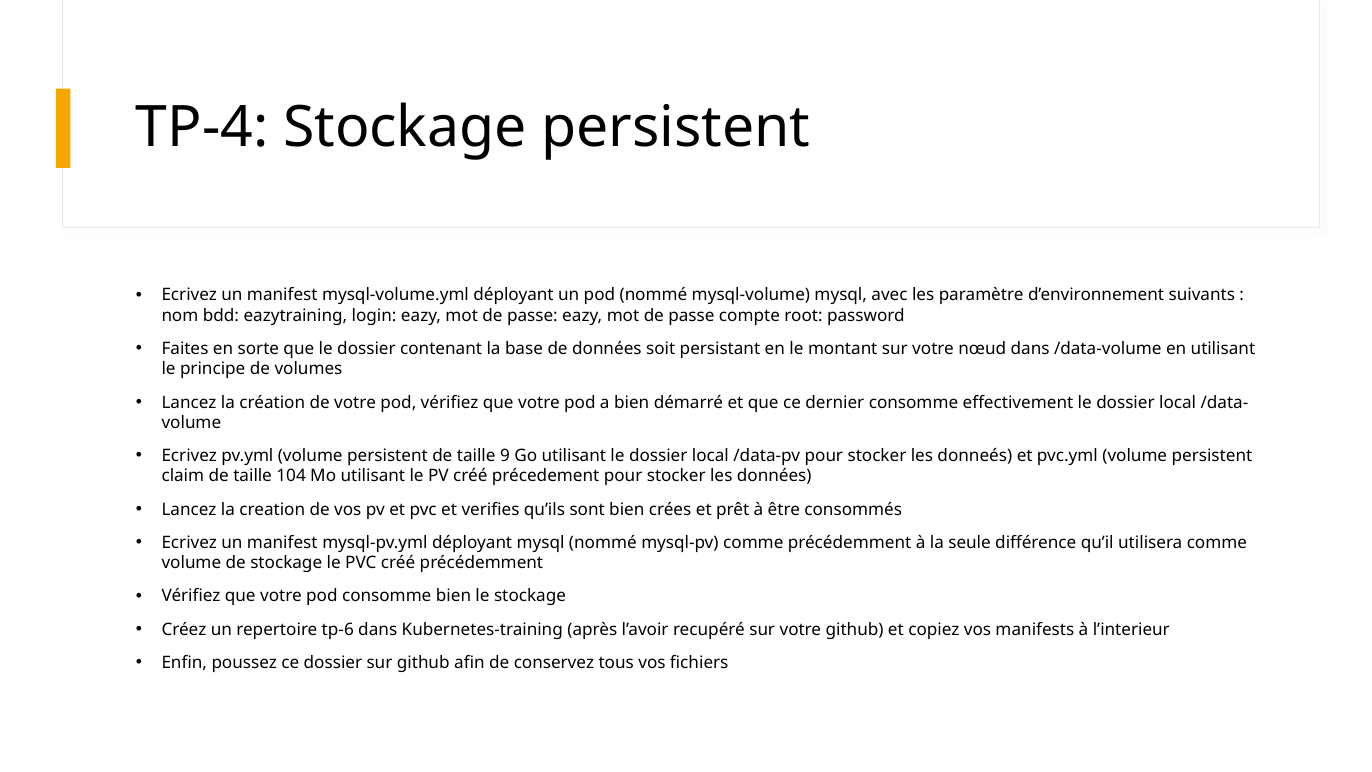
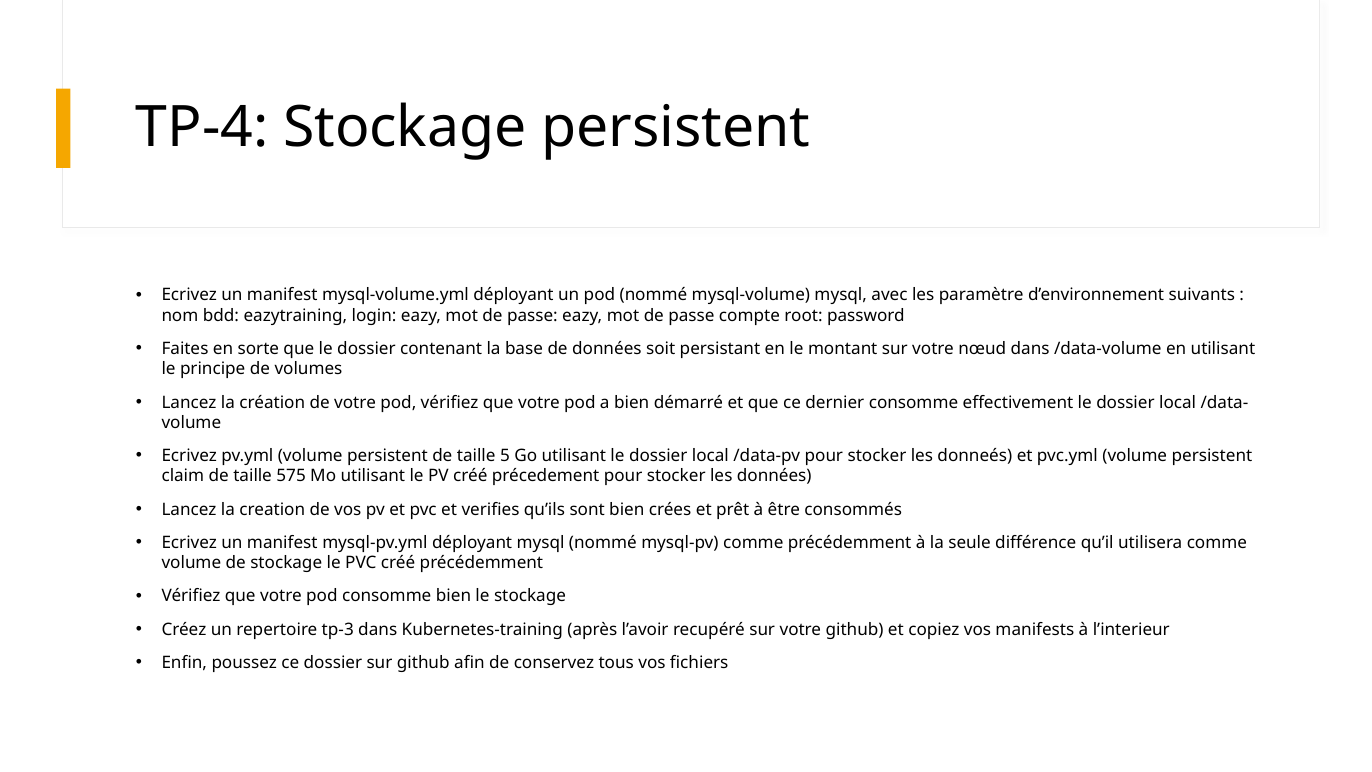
9: 9 -> 5 (505, 456)
104: 104 -> 575 (291, 476)
tp-6: tp-6 -> tp-3 (338, 629)
